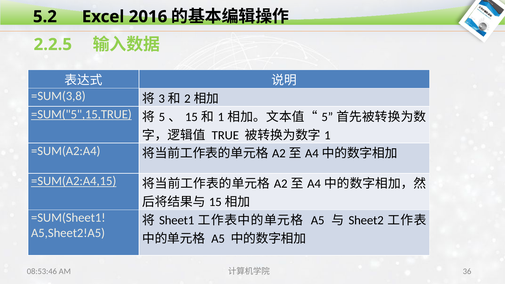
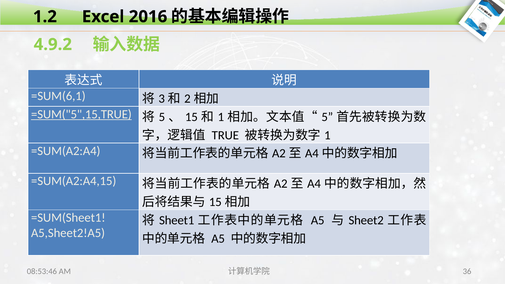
5.2: 5.2 -> 1.2 (45, 17)
2.2.5: 2.2.5 -> 4.9.2 (53, 44)
=SUM(3,8: =SUM(3,8 -> =SUM(6,1 (58, 96)
=SUM(A2:A4,15 underline: present -> none (74, 181)
